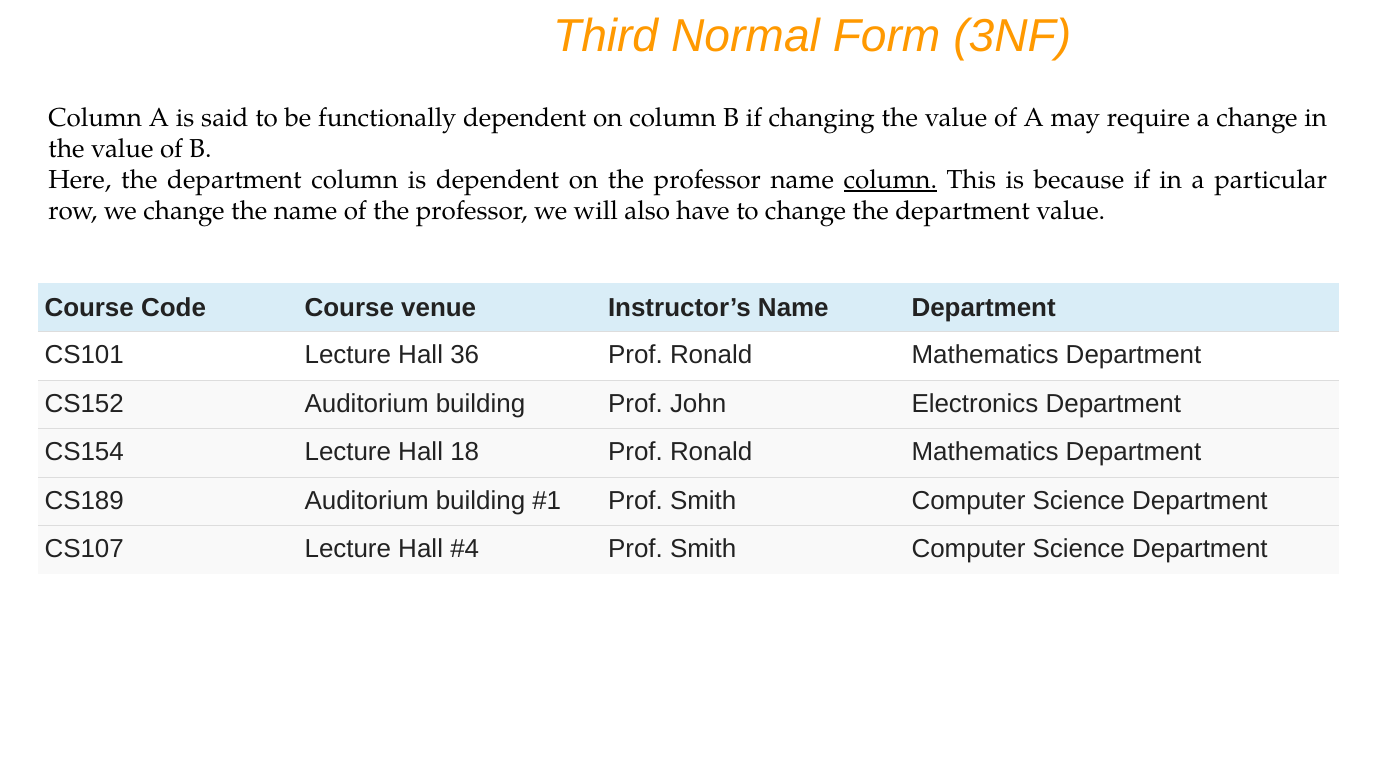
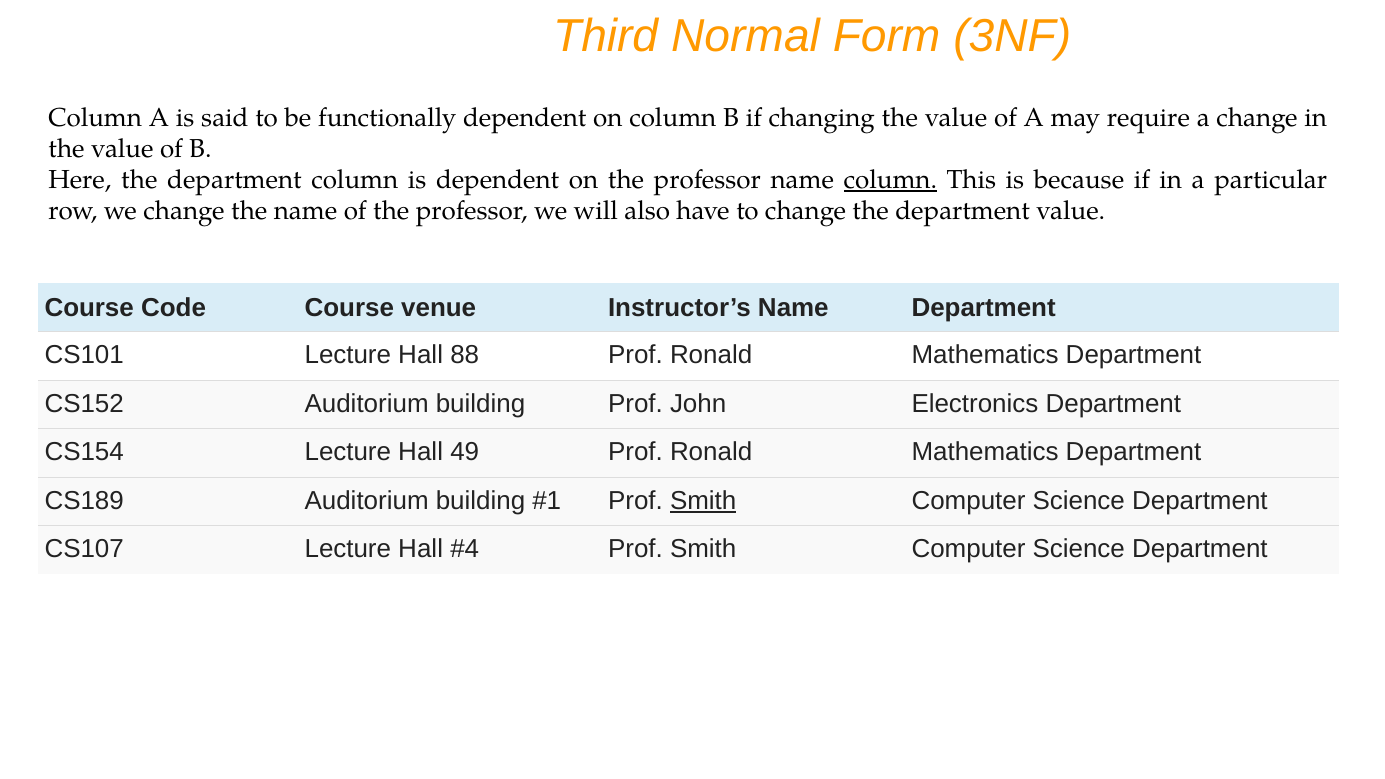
36: 36 -> 88 (465, 355)
18: 18 -> 49 (465, 452)
Smith underline: none -> present (703, 501)
